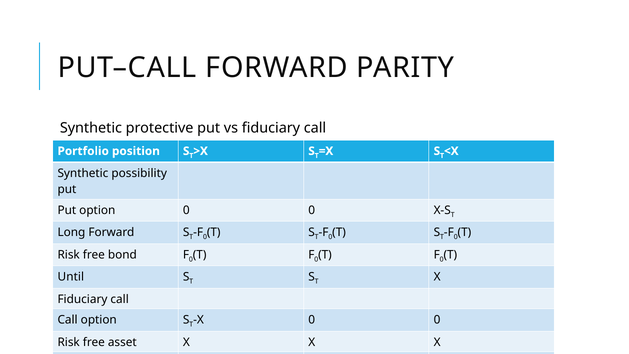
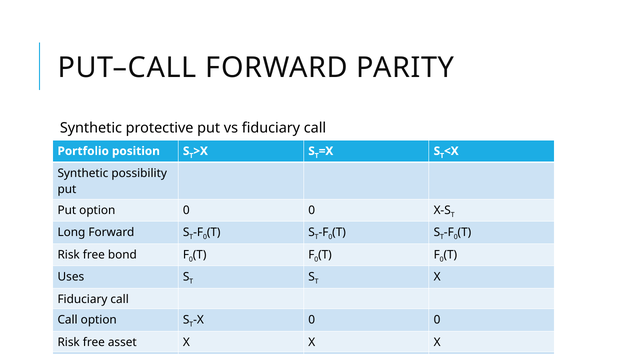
Until: Until -> Uses (71, 277)
